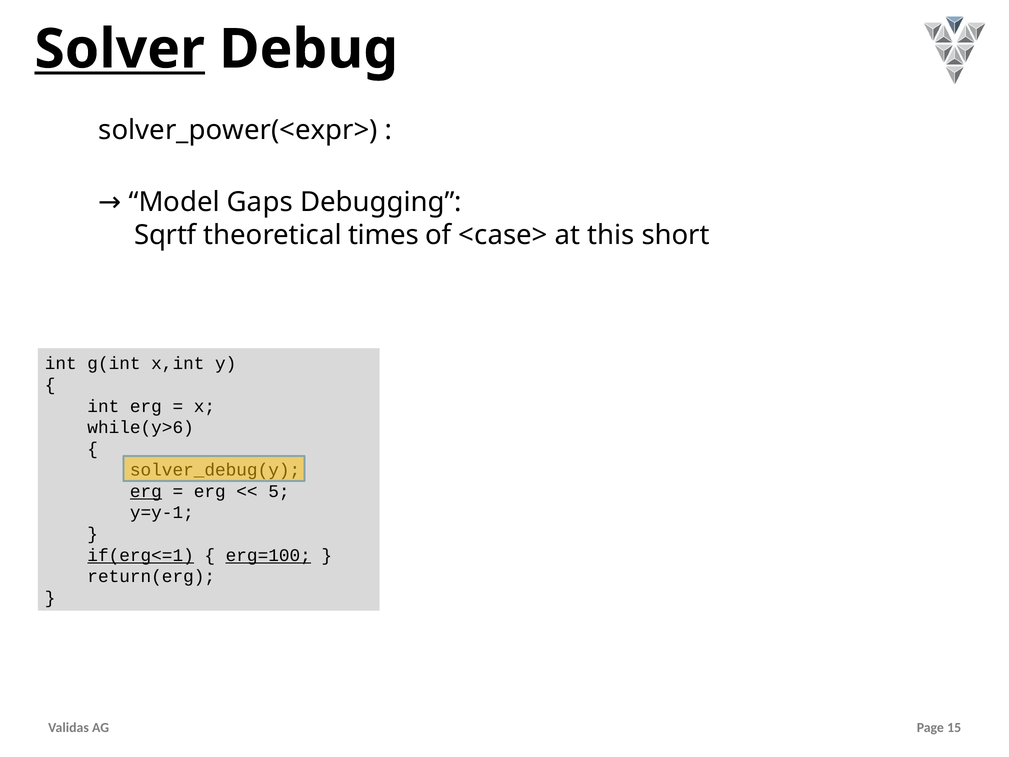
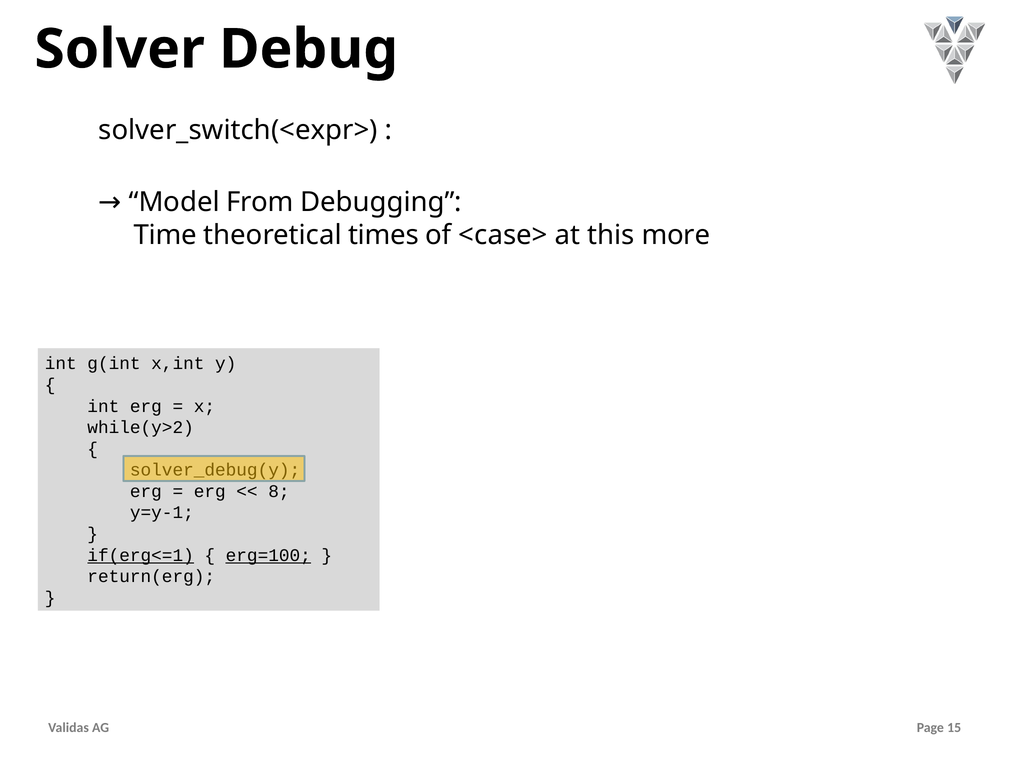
Solver underline: present -> none (120, 49)
solver_power(<expr>: solver_power(<expr> -> solver_switch(<expr> (238, 130)
Gaps: Gaps -> From (260, 202)
Sqrtf: Sqrtf -> Time (165, 235)
short: short -> more (676, 235)
while(y>6: while(y>6 -> while(y>2 (141, 427)
erg underline: present -> none (146, 491)
5: 5 -> 8 (279, 491)
